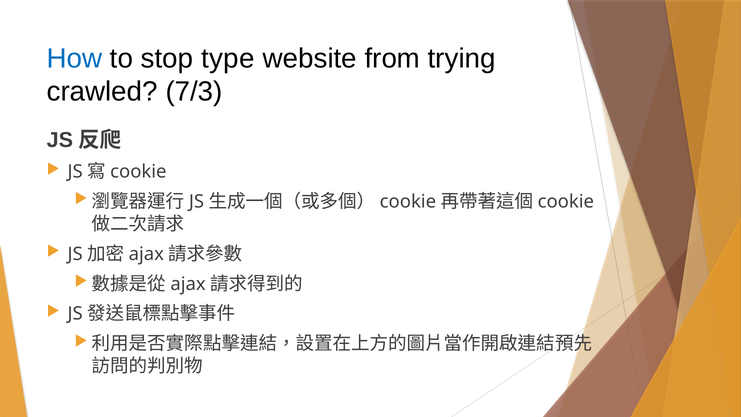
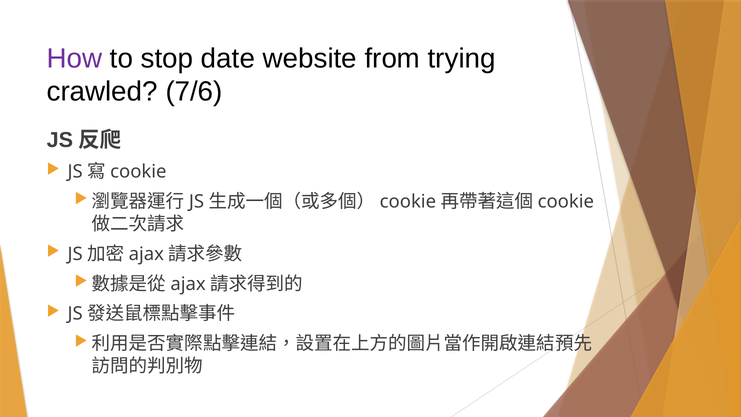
How colour: blue -> purple (74, 58)
type: type -> date (228, 58)
7/3: 7/3 -> 7/6 (194, 92)
